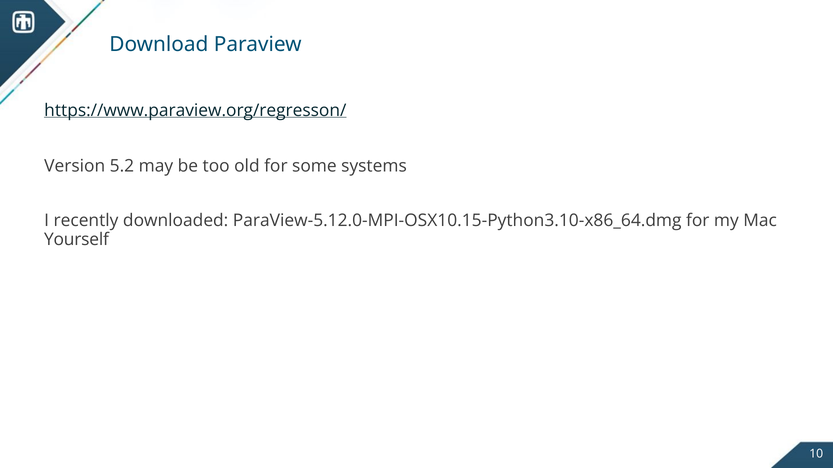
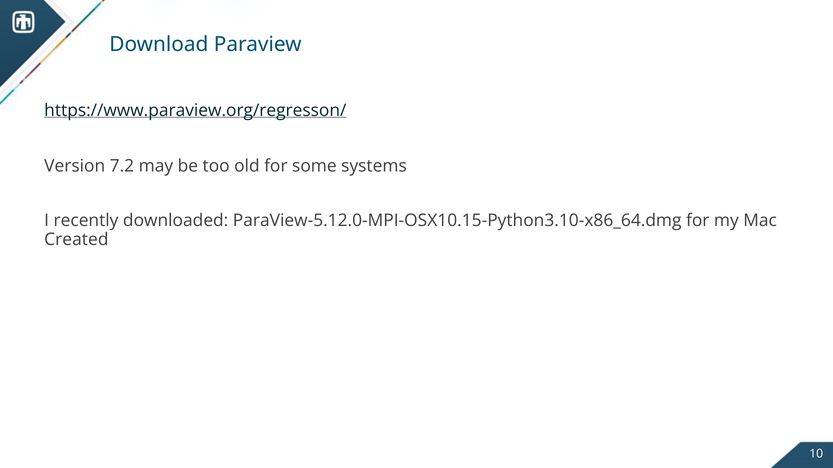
5.2: 5.2 -> 7.2 (122, 166)
Yourself: Yourself -> Created (76, 240)
